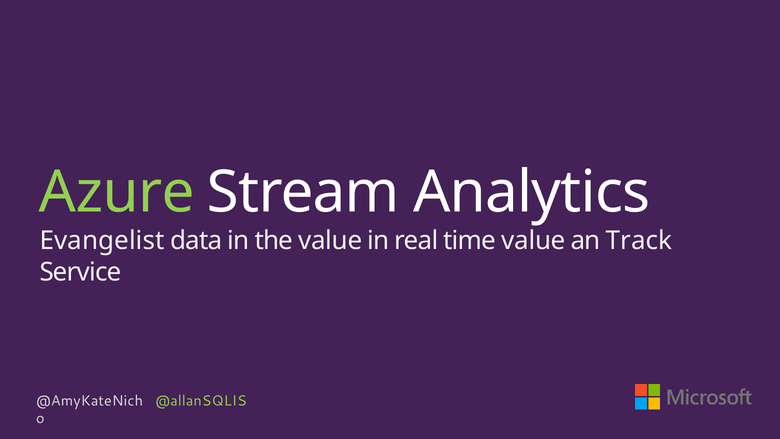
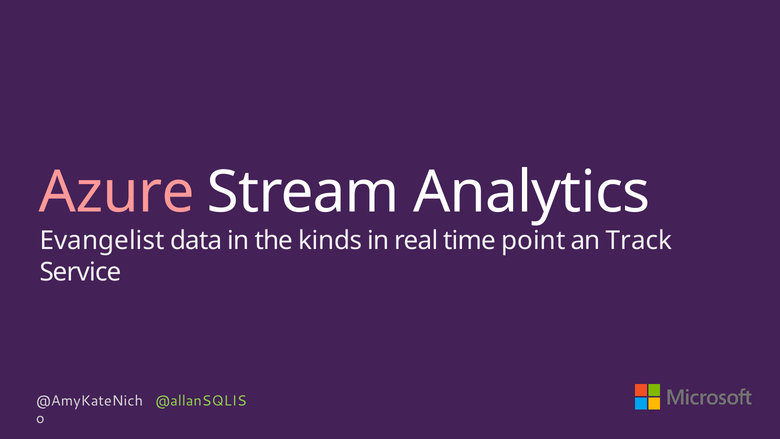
Azure colour: light green -> pink (117, 192)
the value: value -> kinds (330, 241)
time value: value -> point (533, 241)
